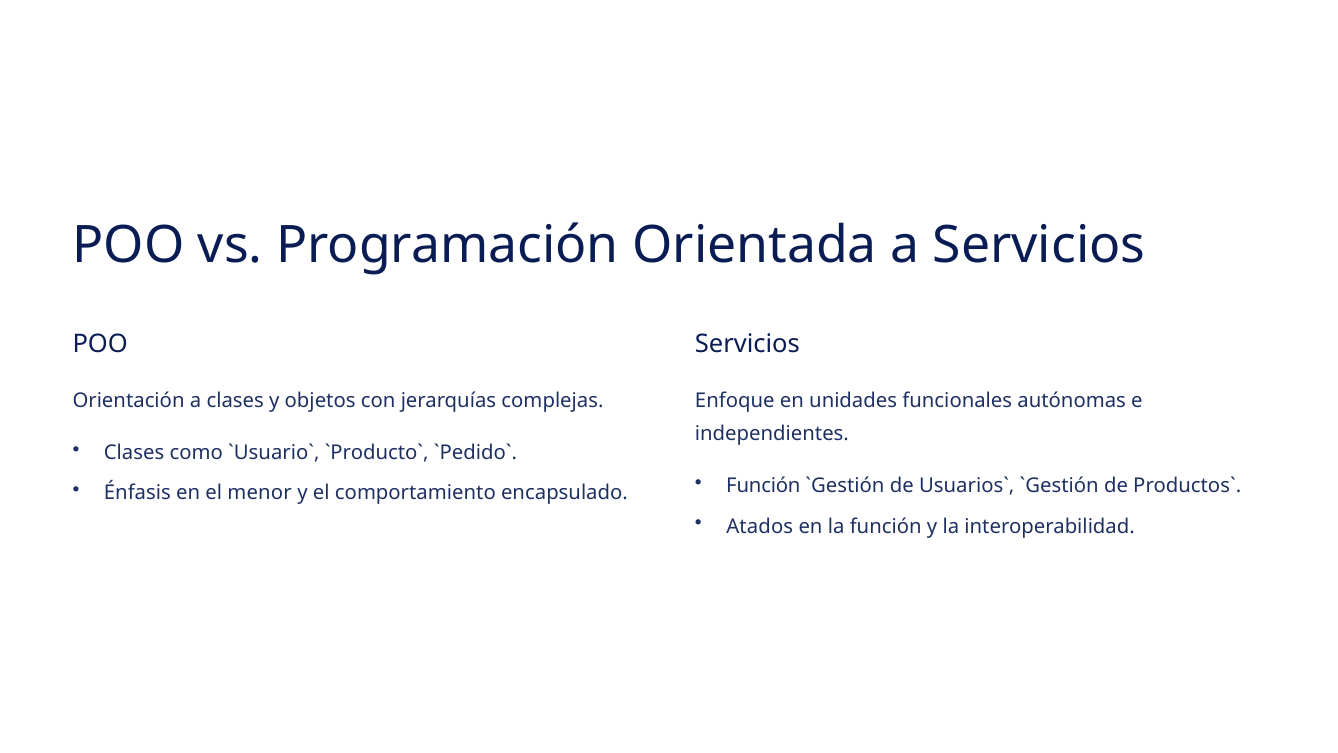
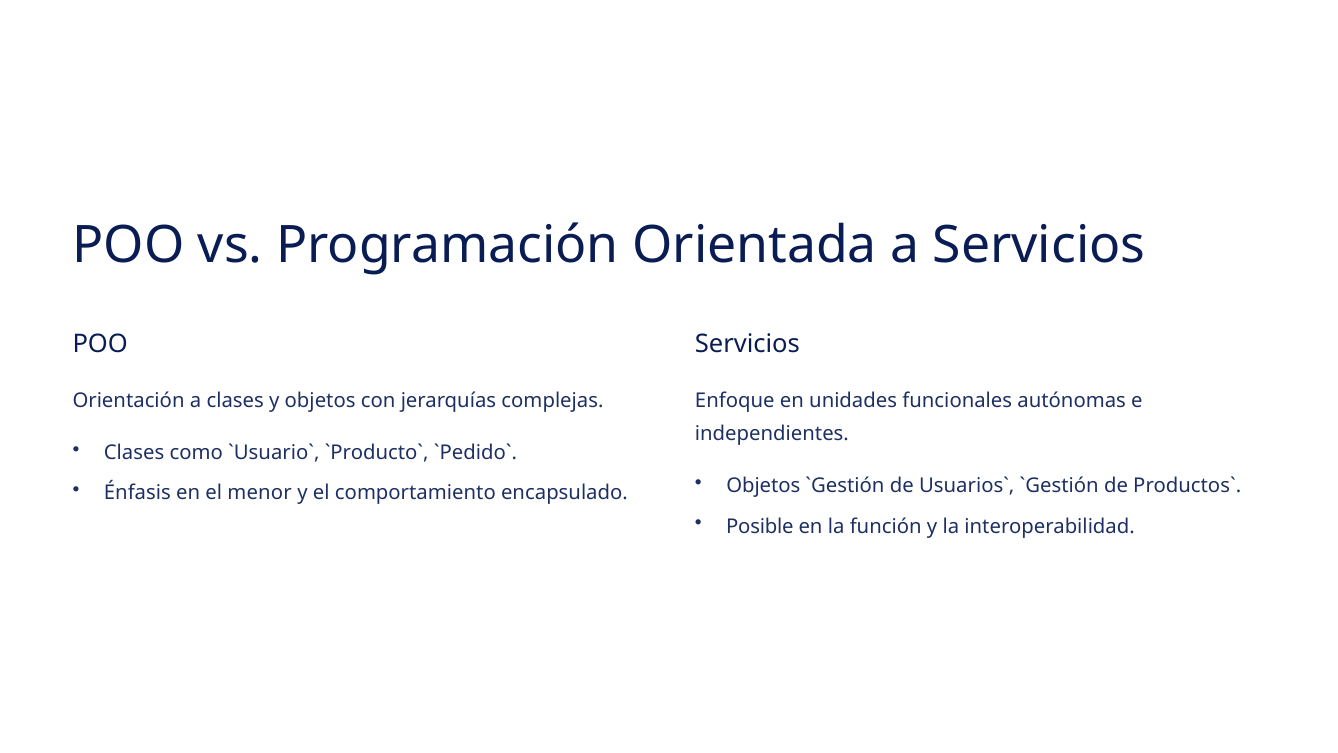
Función: Función -> Objetos (763, 486)
Atados: Atados -> Posible (760, 526)
